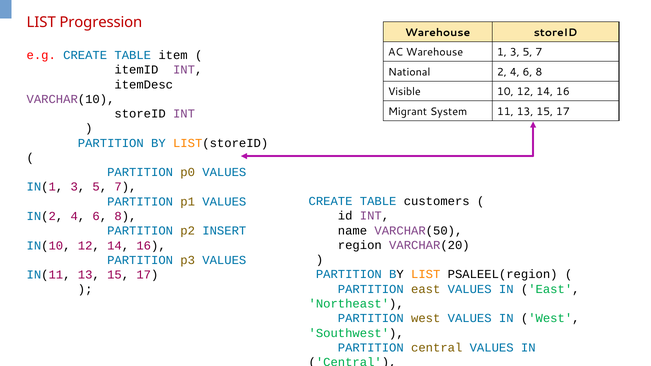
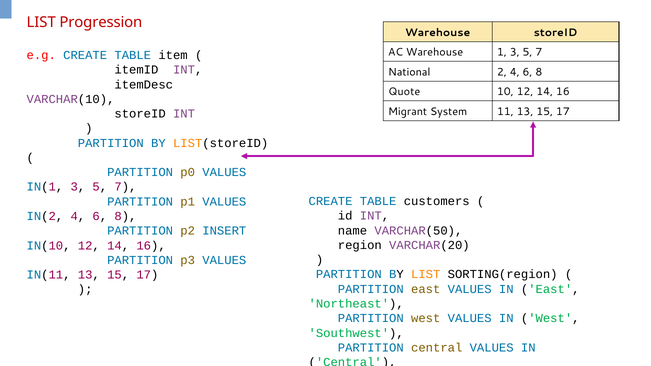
Visible: Visible -> Quote (404, 92)
PSALEEL(region: PSALEEL(region -> SORTING(region (503, 275)
